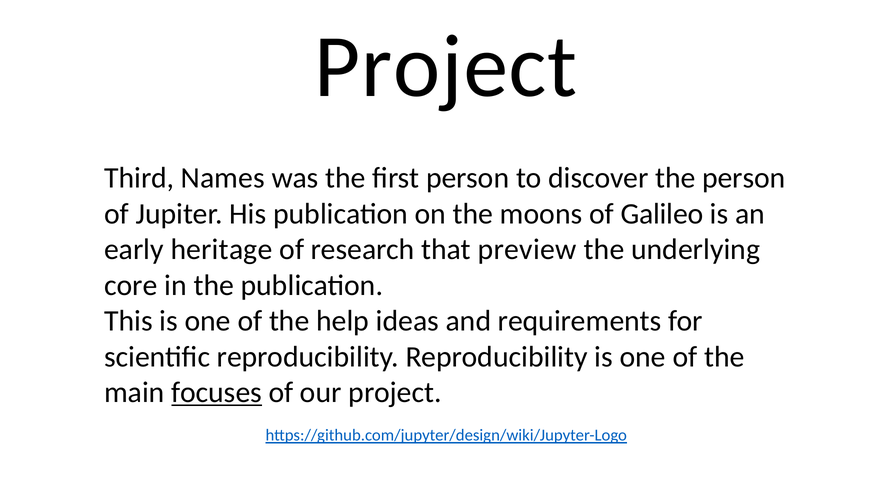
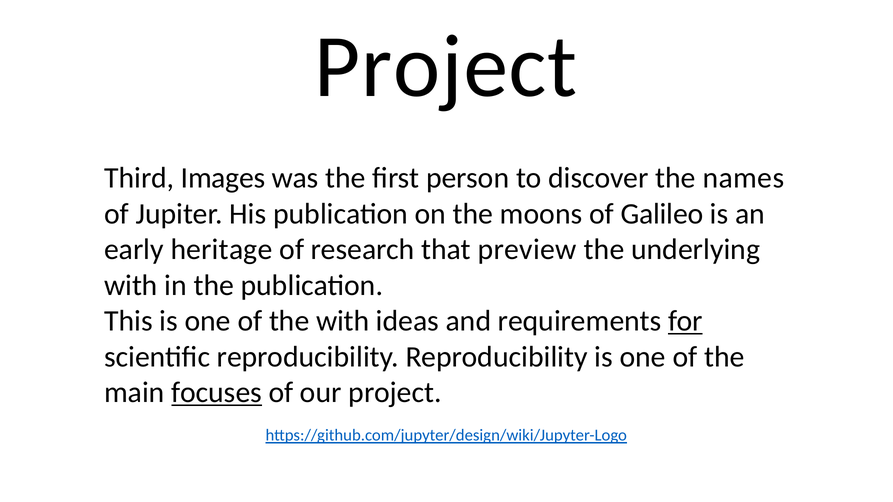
Names: Names -> Images (223, 178)
the person: person -> names (744, 178)
core: core -> with (131, 285)
the help: help -> with (343, 321)
for underline: none -> present (685, 321)
